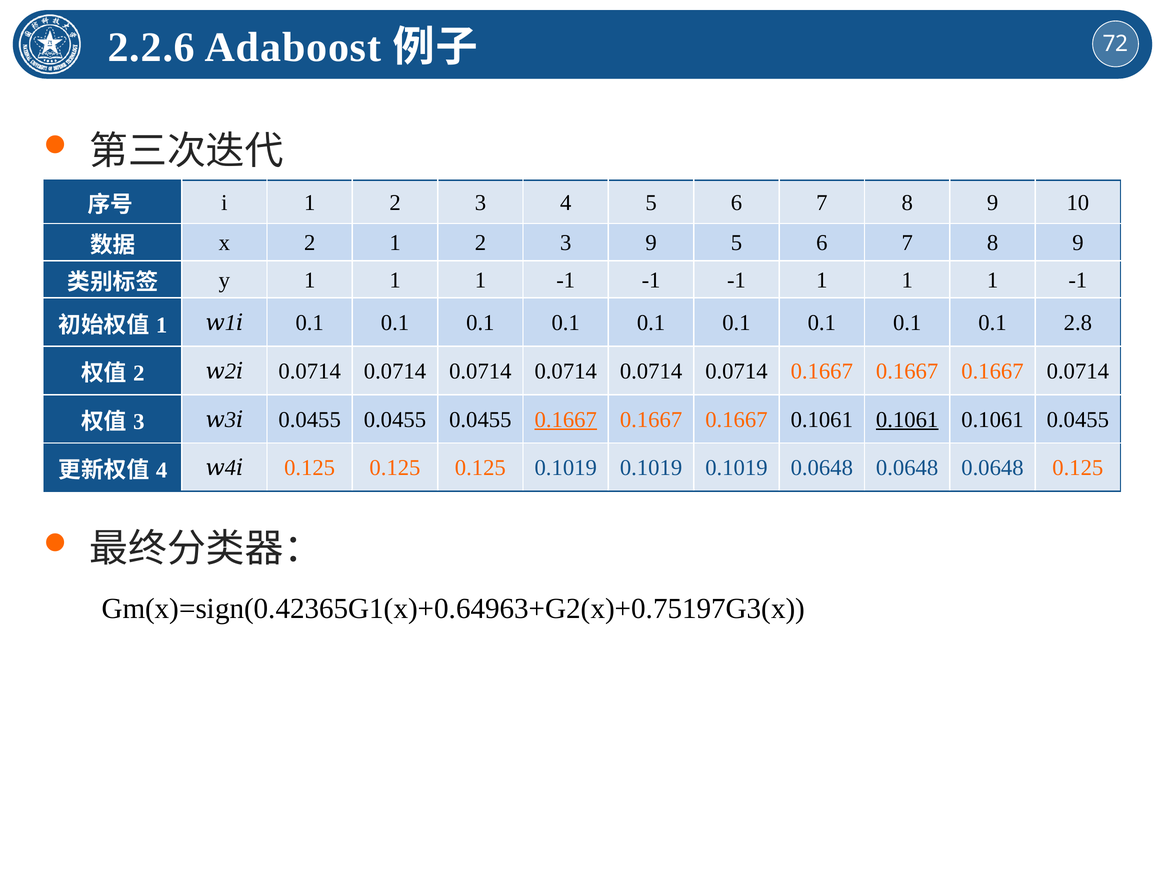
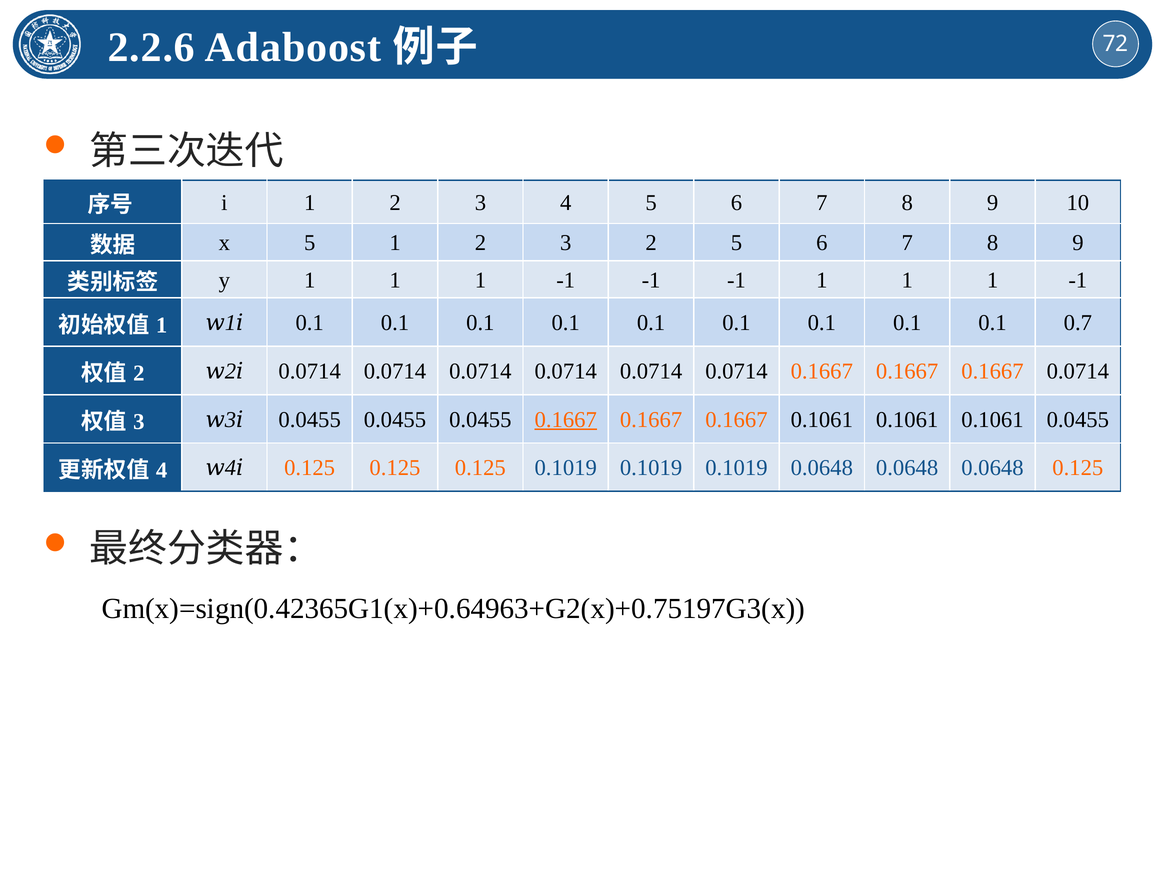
x 2: 2 -> 5 (310, 243)
3 9: 9 -> 2 (651, 243)
2.8: 2.8 -> 0.7 (1078, 323)
0.1061 underline: present -> none (907, 420)
